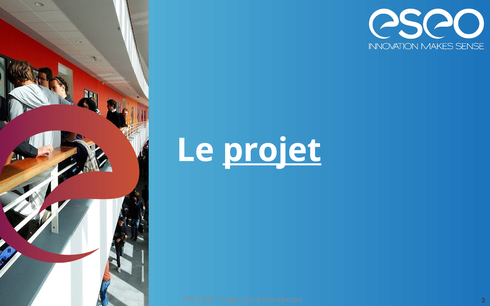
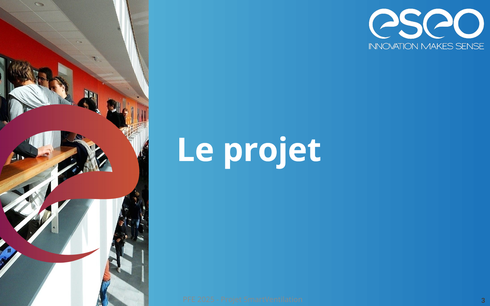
projet underline: present -> none (272, 150)
